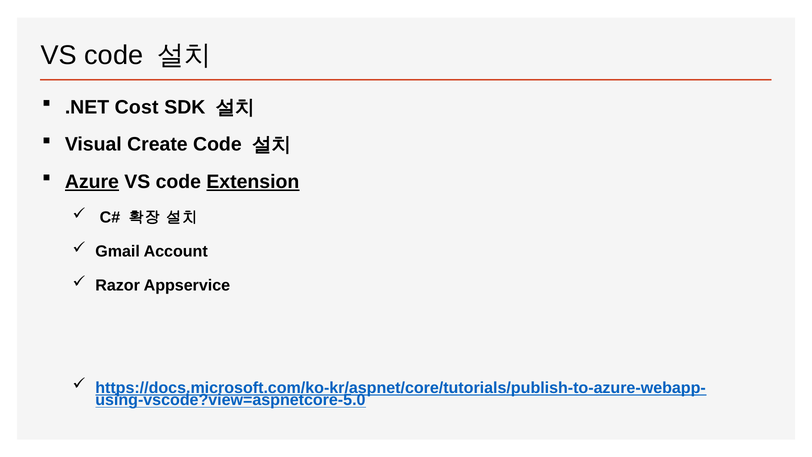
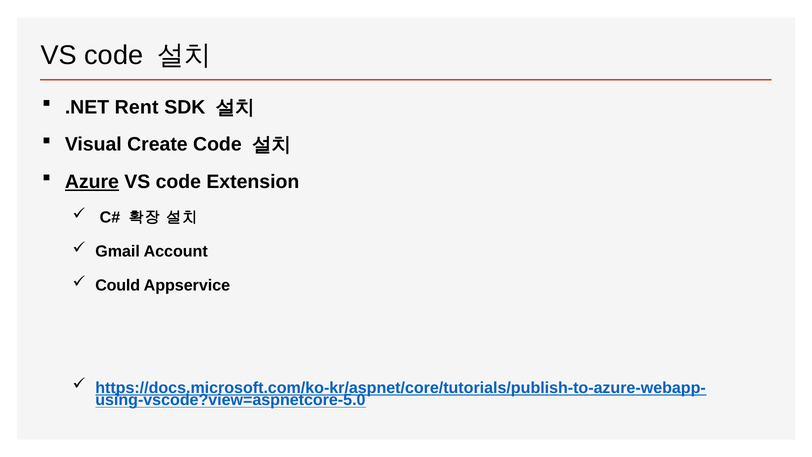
Cost: Cost -> Rent (137, 107)
Extension underline: present -> none (253, 182)
Razor: Razor -> Could (118, 286)
